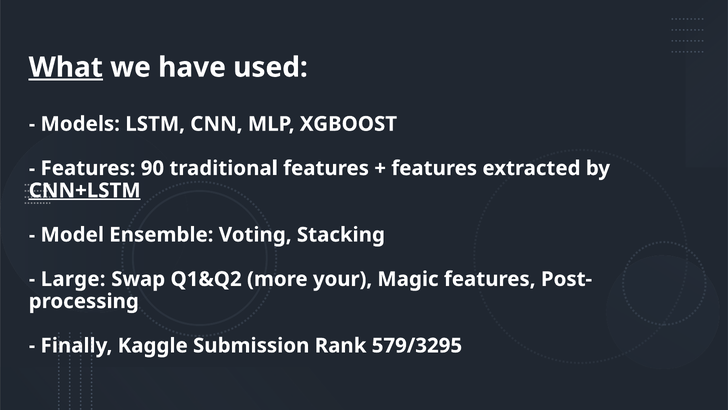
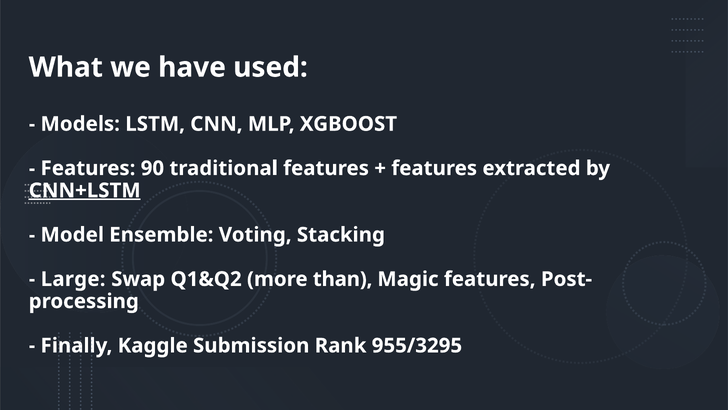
What underline: present -> none (66, 67)
your: your -> than (343, 279)
579/3295: 579/3295 -> 955/3295 (417, 345)
